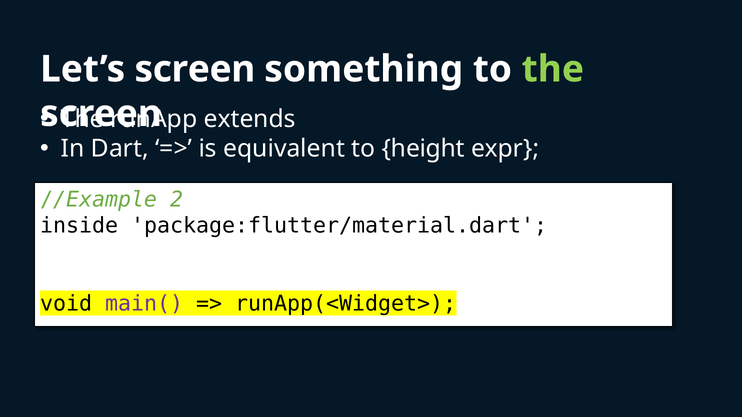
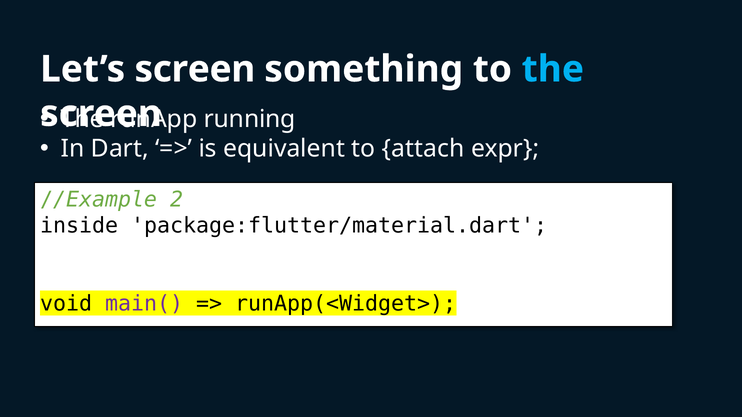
the colour: light green -> light blue (553, 69)
extends: extends -> running (250, 119)
height: height -> attach (423, 149)
